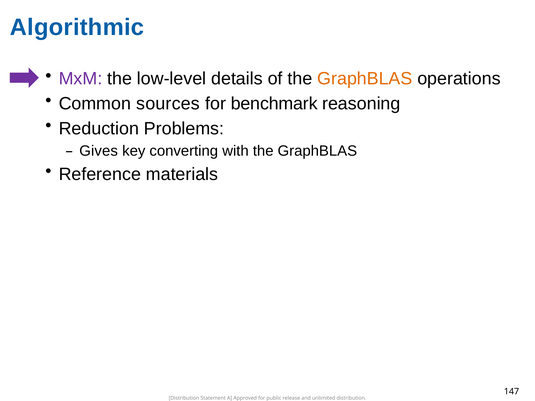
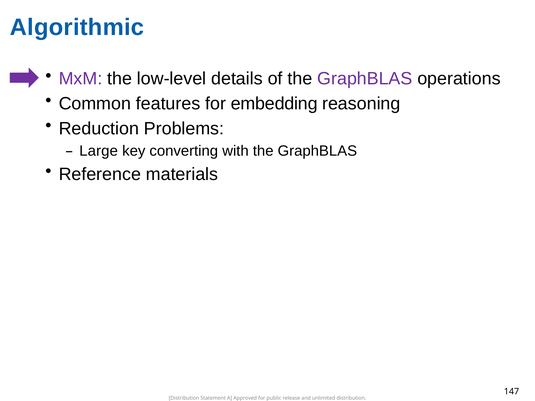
GraphBLAS colour: orange -> purple (365, 79)
sources: sources -> features (168, 104)
benchmark: benchmark -> embedding (274, 104)
Gives: Gives -> Large (99, 151)
